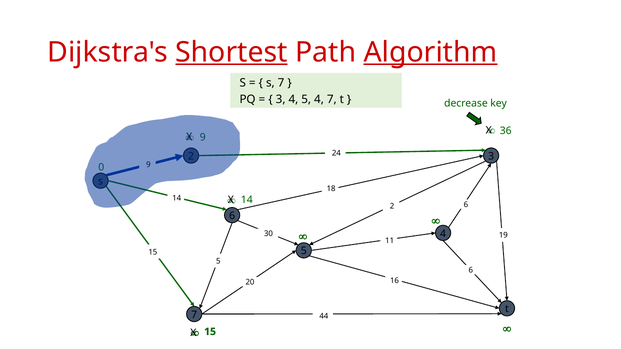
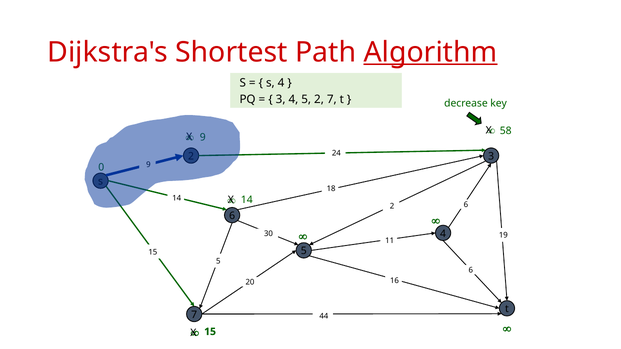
Shortest underline: present -> none (231, 52)
s 7: 7 -> 4 (281, 83)
5 4: 4 -> 2 (319, 99)
36: 36 -> 58 (506, 131)
